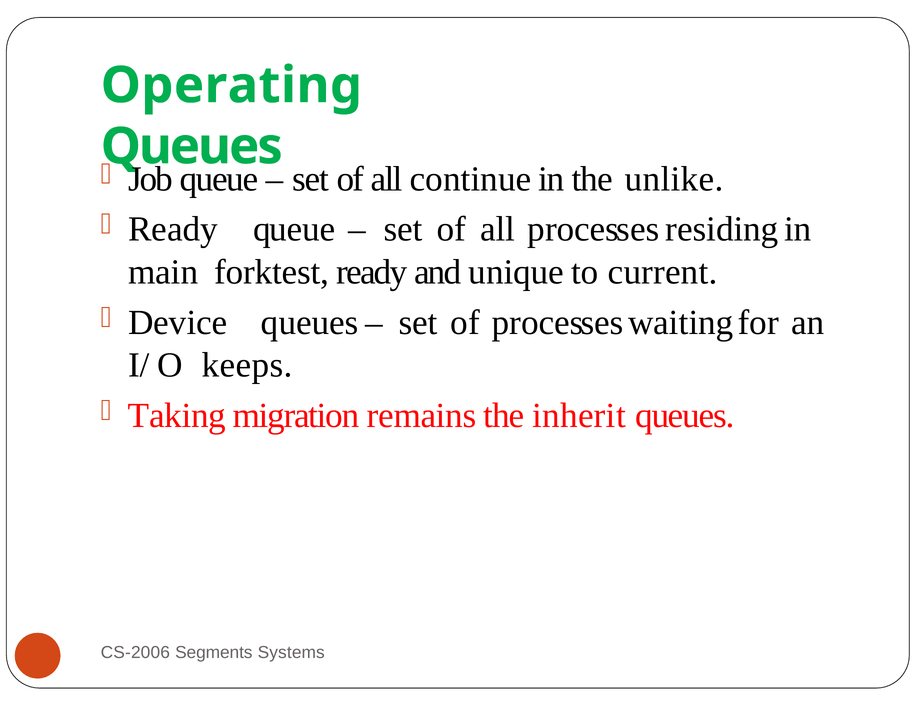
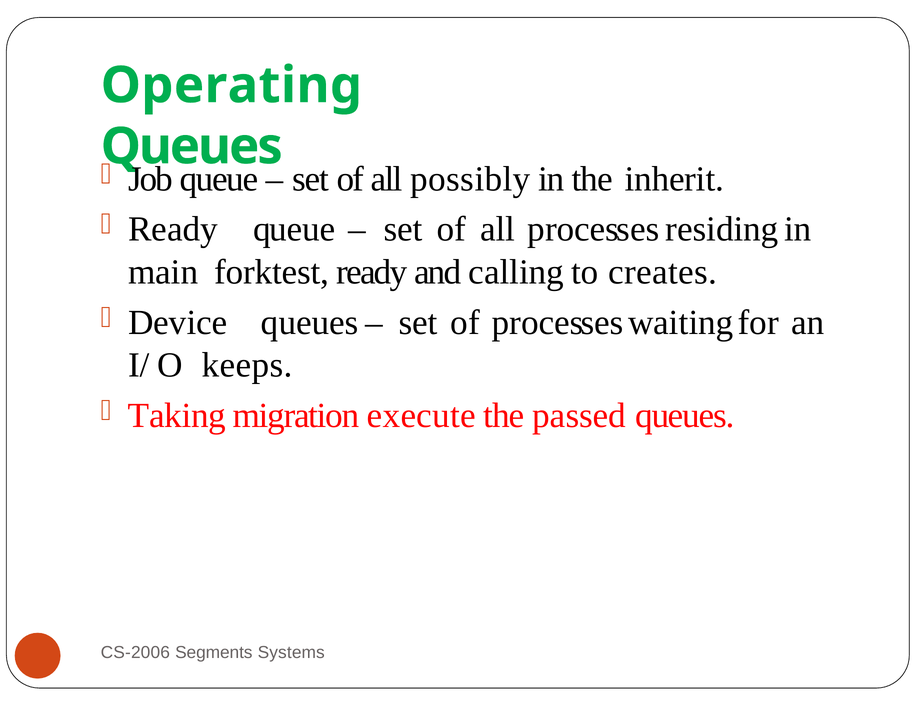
continue: continue -> possibly (470, 179)
unlike: unlike -> inherit (674, 179)
unique: unique -> calling (516, 272)
current: current -> creates (663, 272)
remains: remains -> execute (421, 415)
inherit: inherit -> passed (579, 415)
